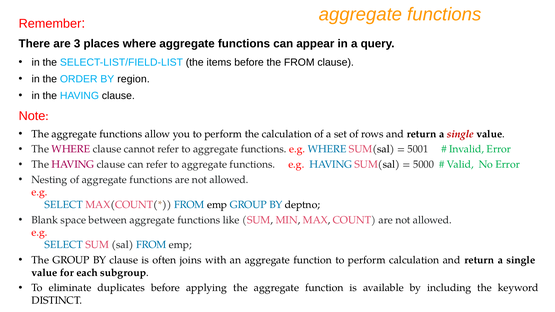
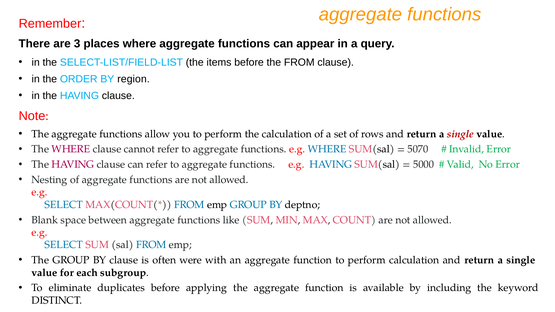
5001: 5001 -> 5070 (418, 149)
joins: joins -> were (191, 260)
